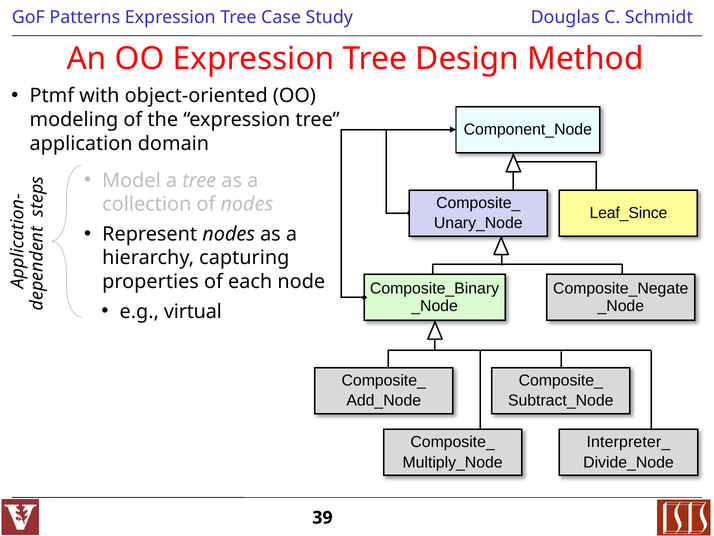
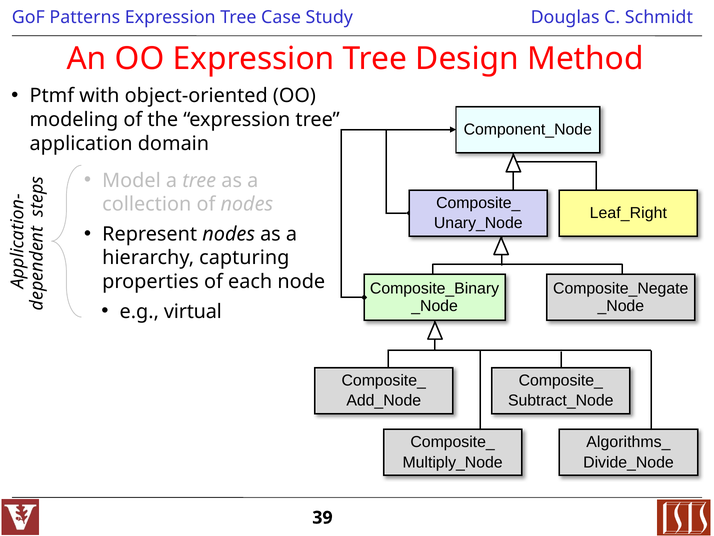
Leaf_Since: Leaf_Since -> Leaf_Right (628, 213)
Interpreter_: Interpreter_ -> Algorithms_ (628, 442)
